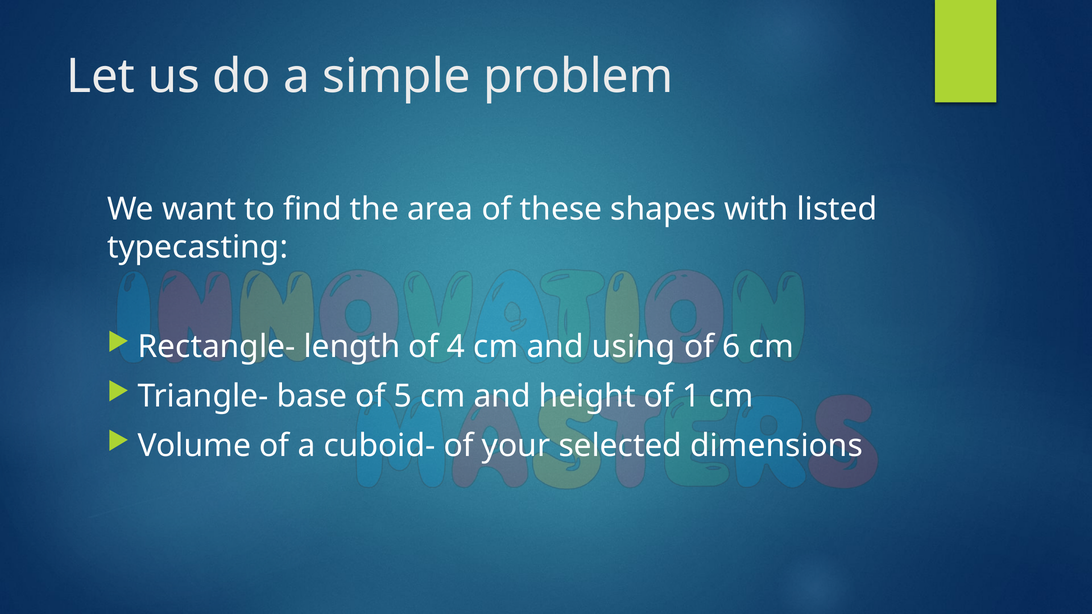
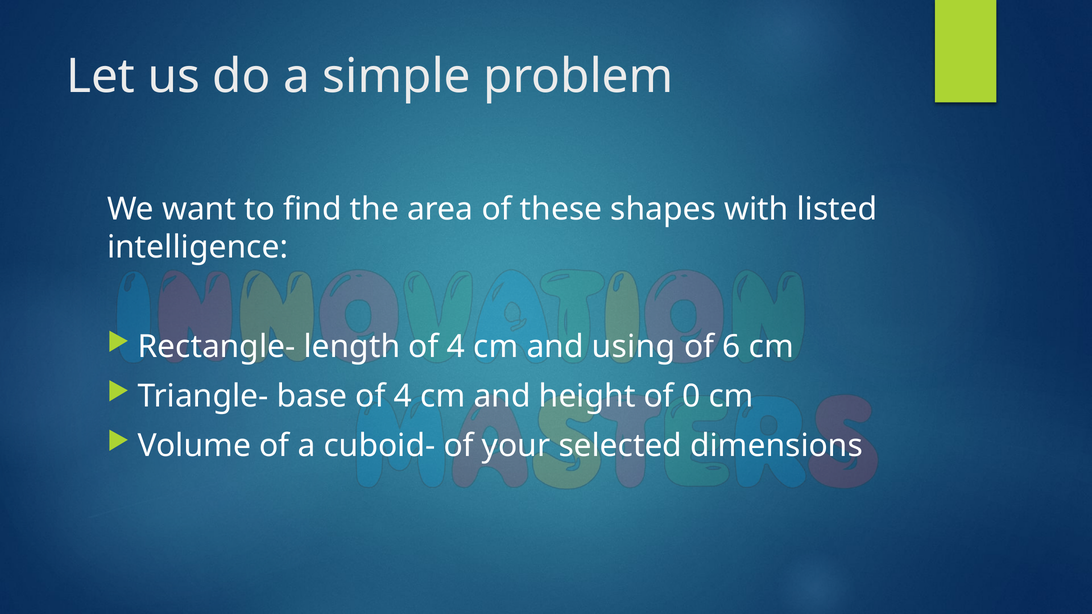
typecasting: typecasting -> intelligence (198, 248)
base of 5: 5 -> 4 (403, 396)
1: 1 -> 0 (691, 396)
